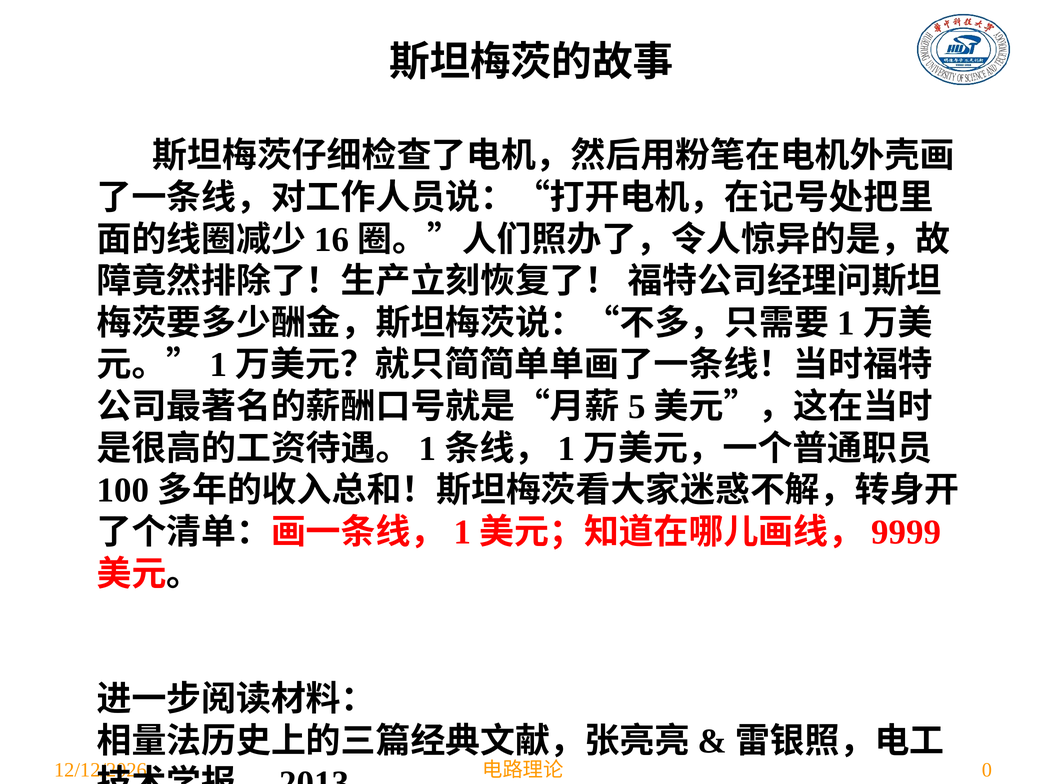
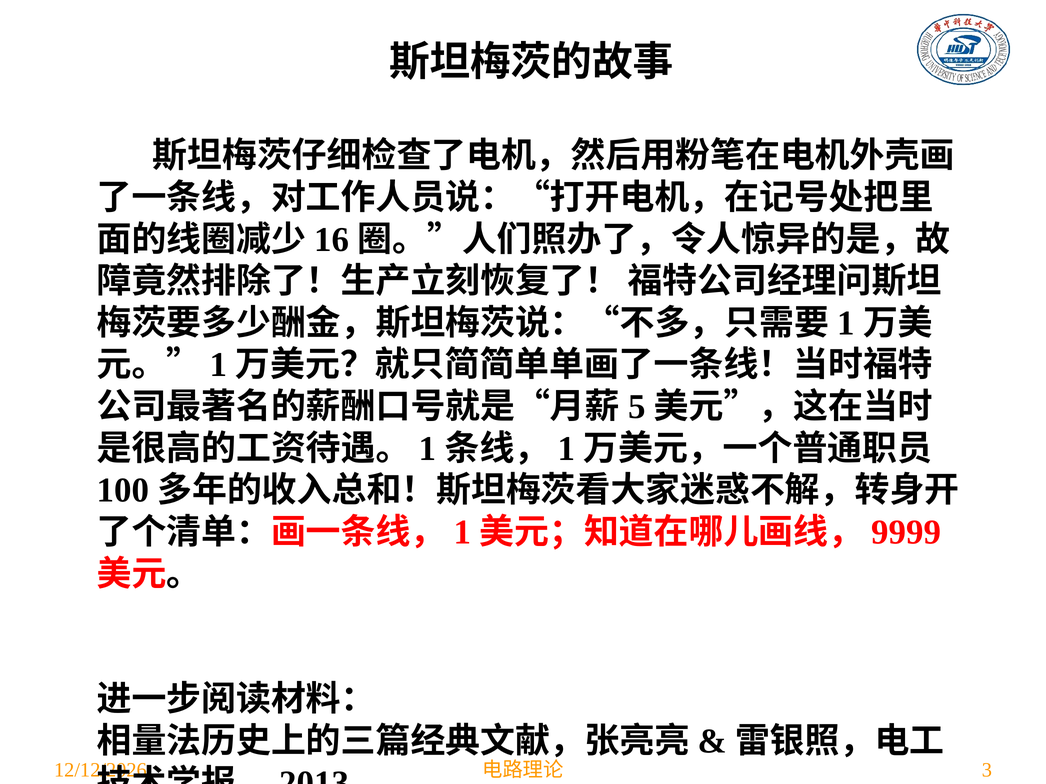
0: 0 -> 3 (987, 771)
